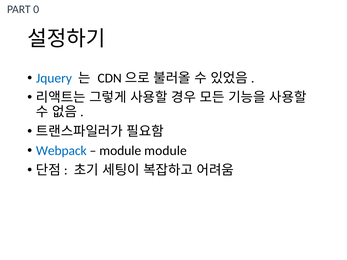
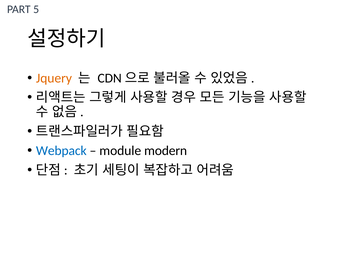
0: 0 -> 5 (36, 9)
Jquery colour: blue -> orange (54, 78)
module module: module -> modern (166, 151)
